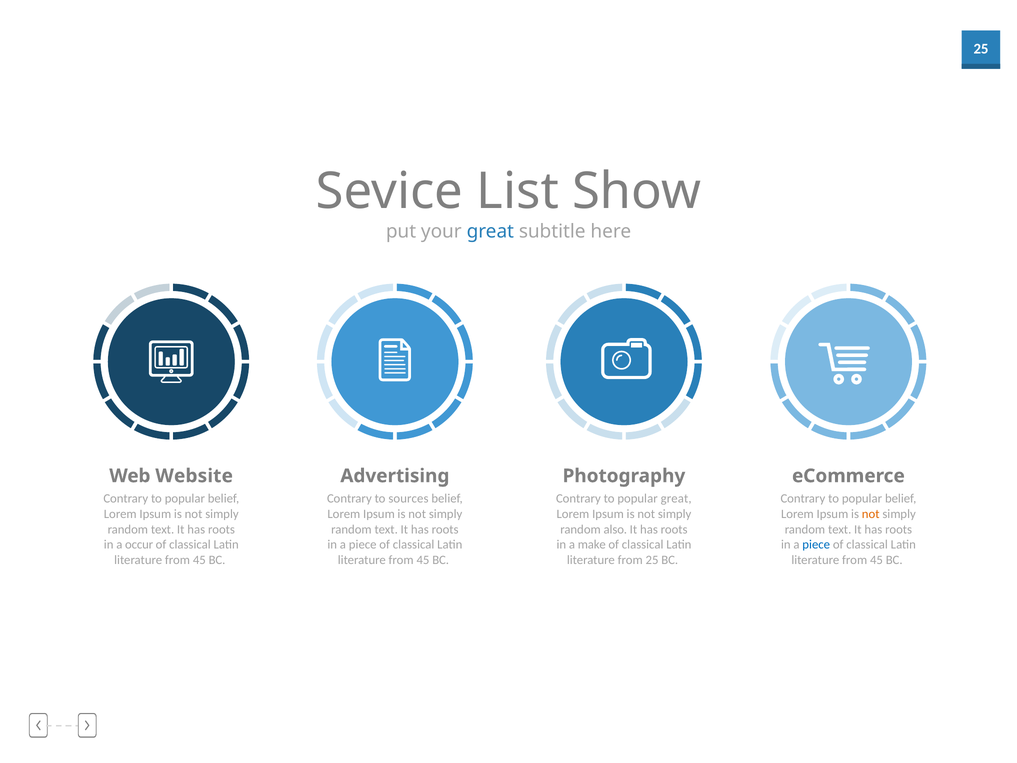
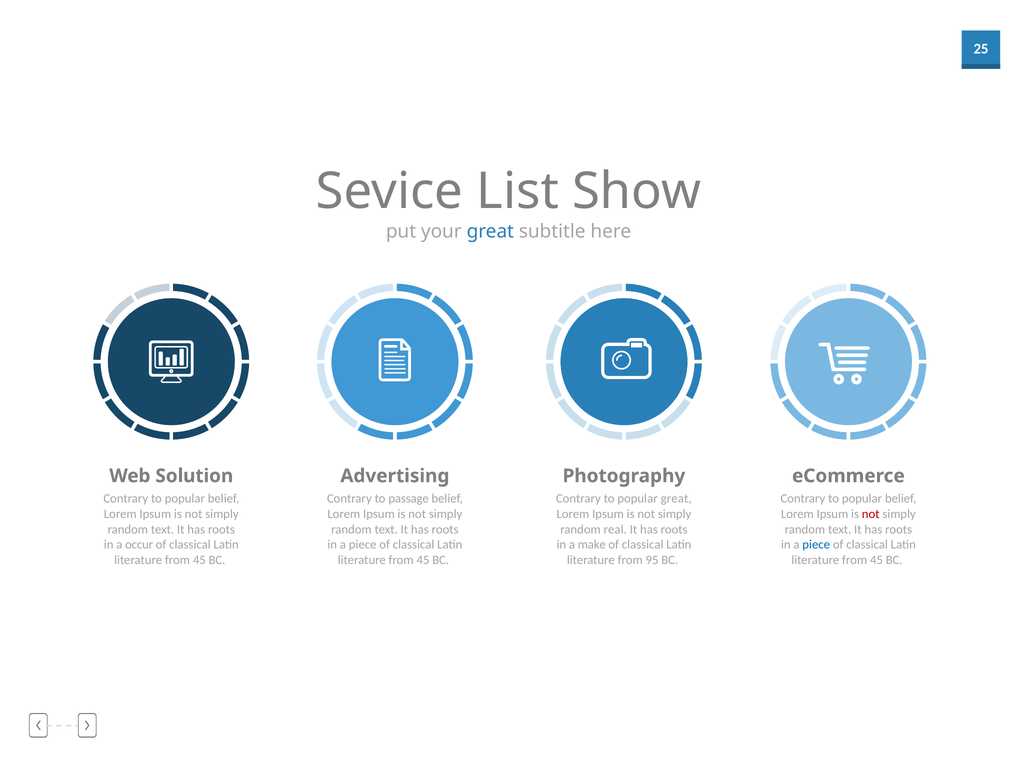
Website: Website -> Solution (194, 476)
sources: sources -> passage (409, 499)
not colour: orange -> red (871, 514)
also: also -> real (615, 529)
from 25: 25 -> 95 (652, 560)
